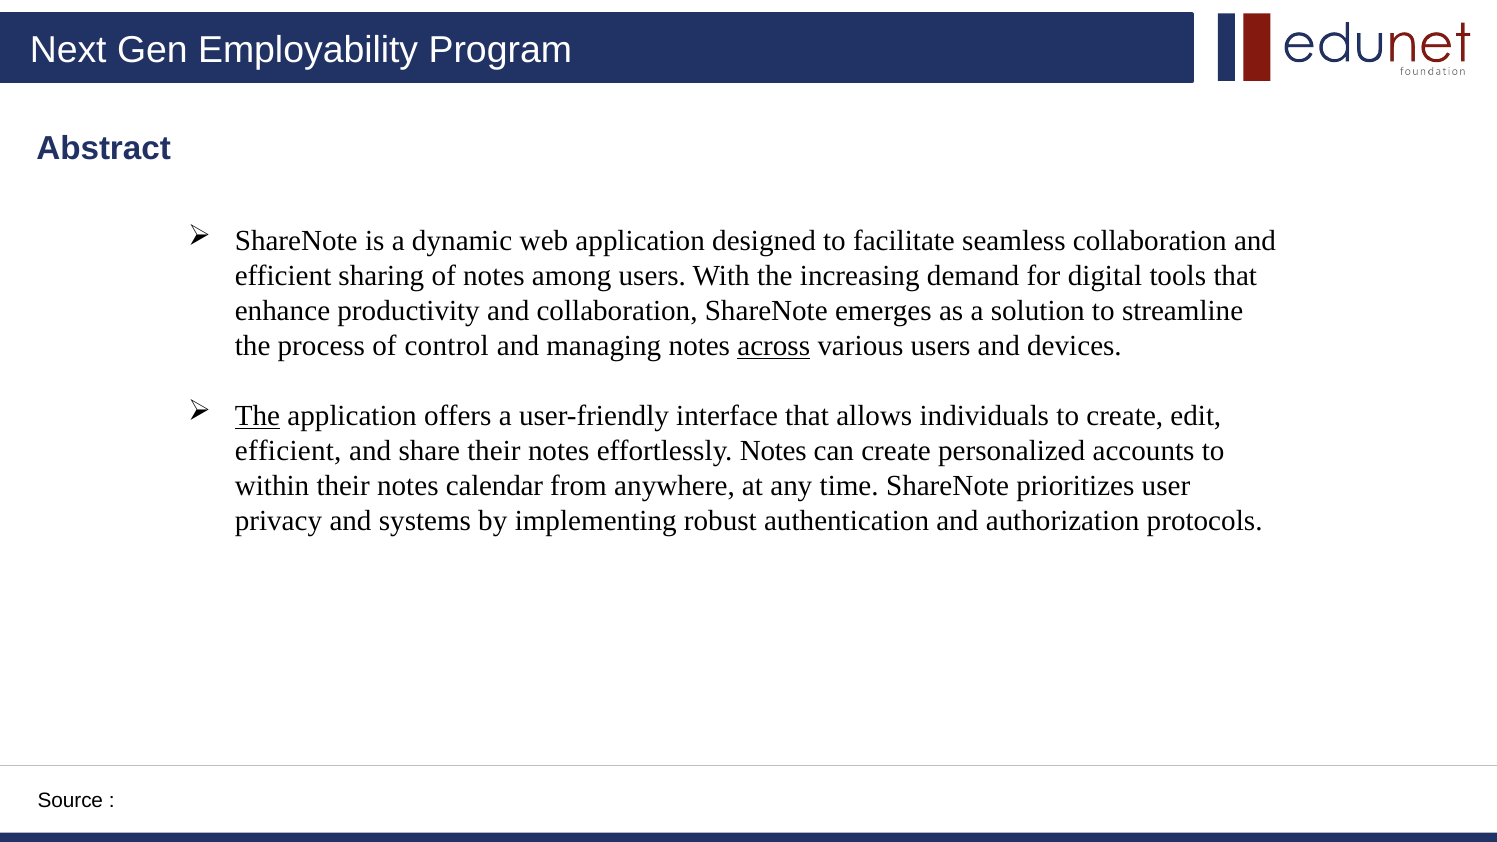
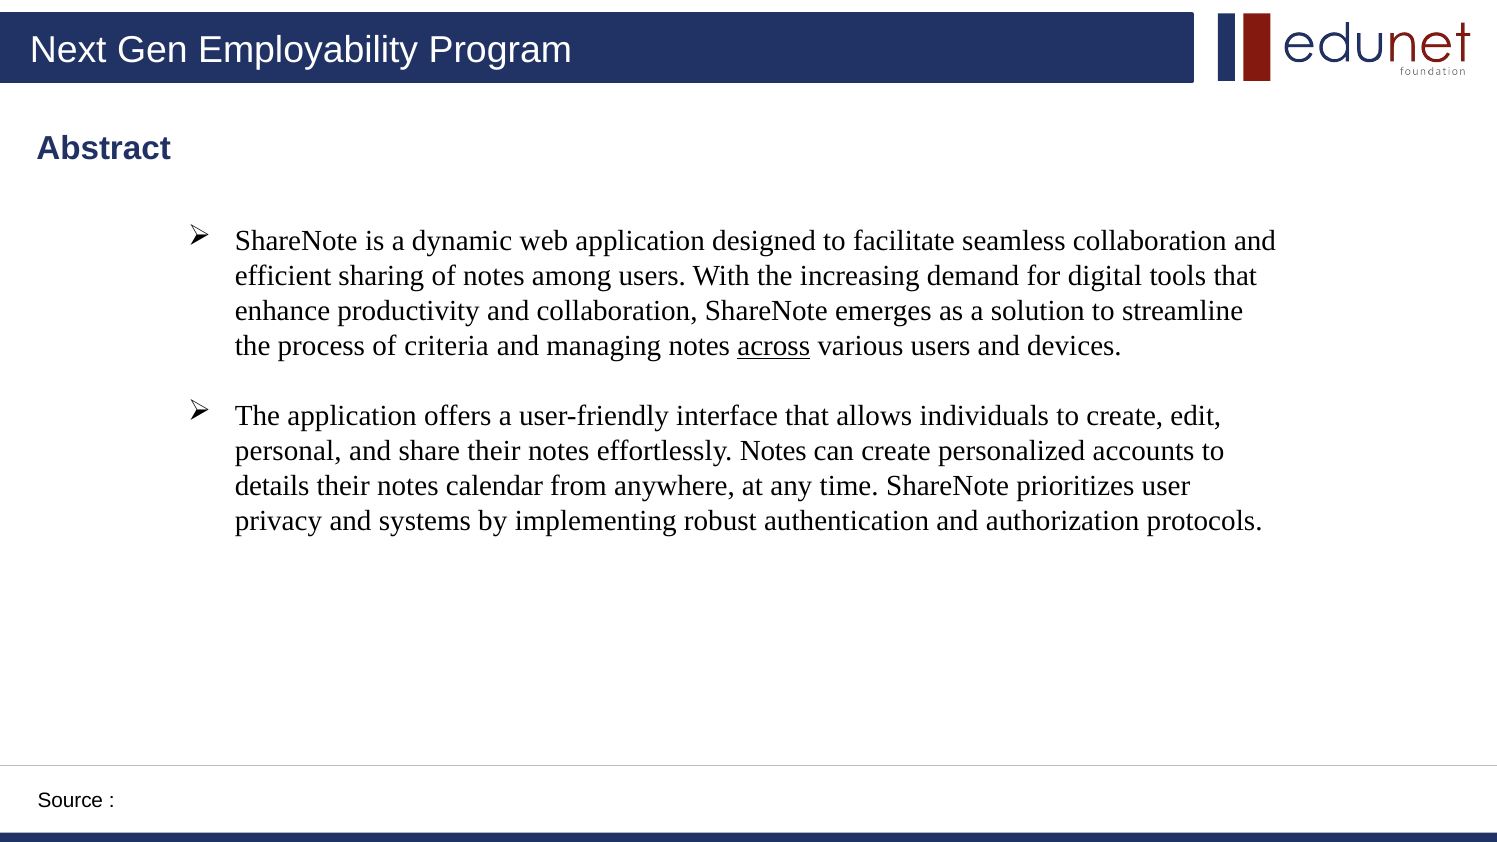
control: control -> criteria (447, 346)
The underline: present -> none (257, 416)
efficient: efficient -> personal (288, 451)
within: within -> details (272, 486)
